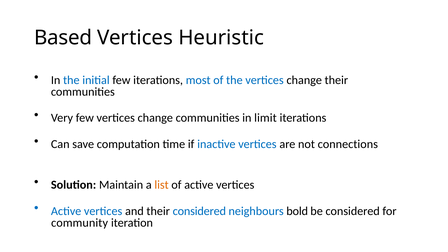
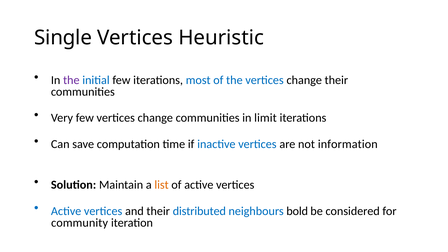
Based: Based -> Single (63, 38)
the colour: blue -> purple (71, 80)
connections: connections -> information (348, 144)
their considered: considered -> distributed (199, 211)
